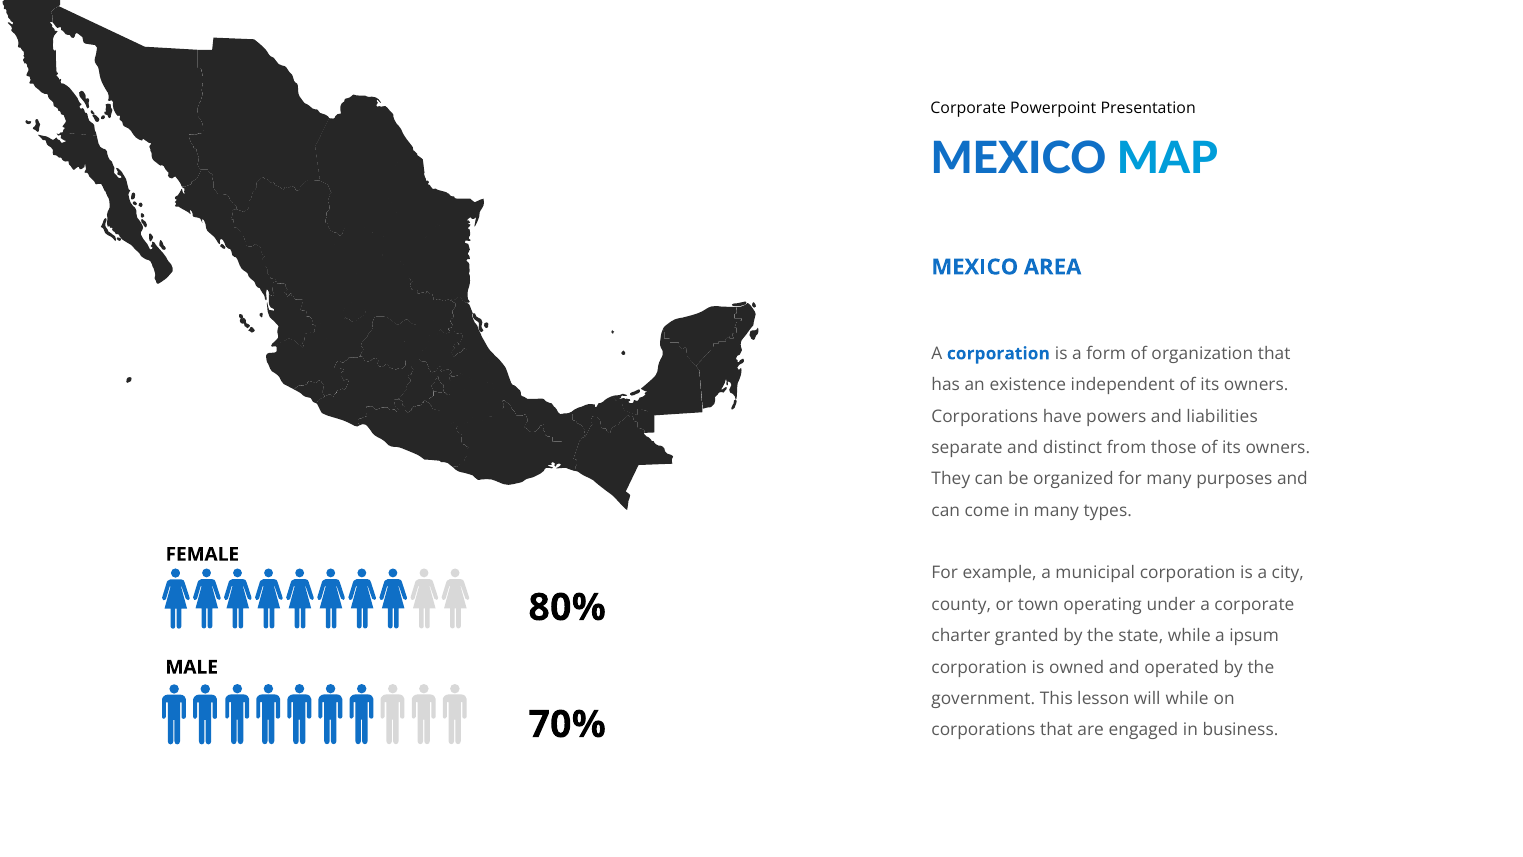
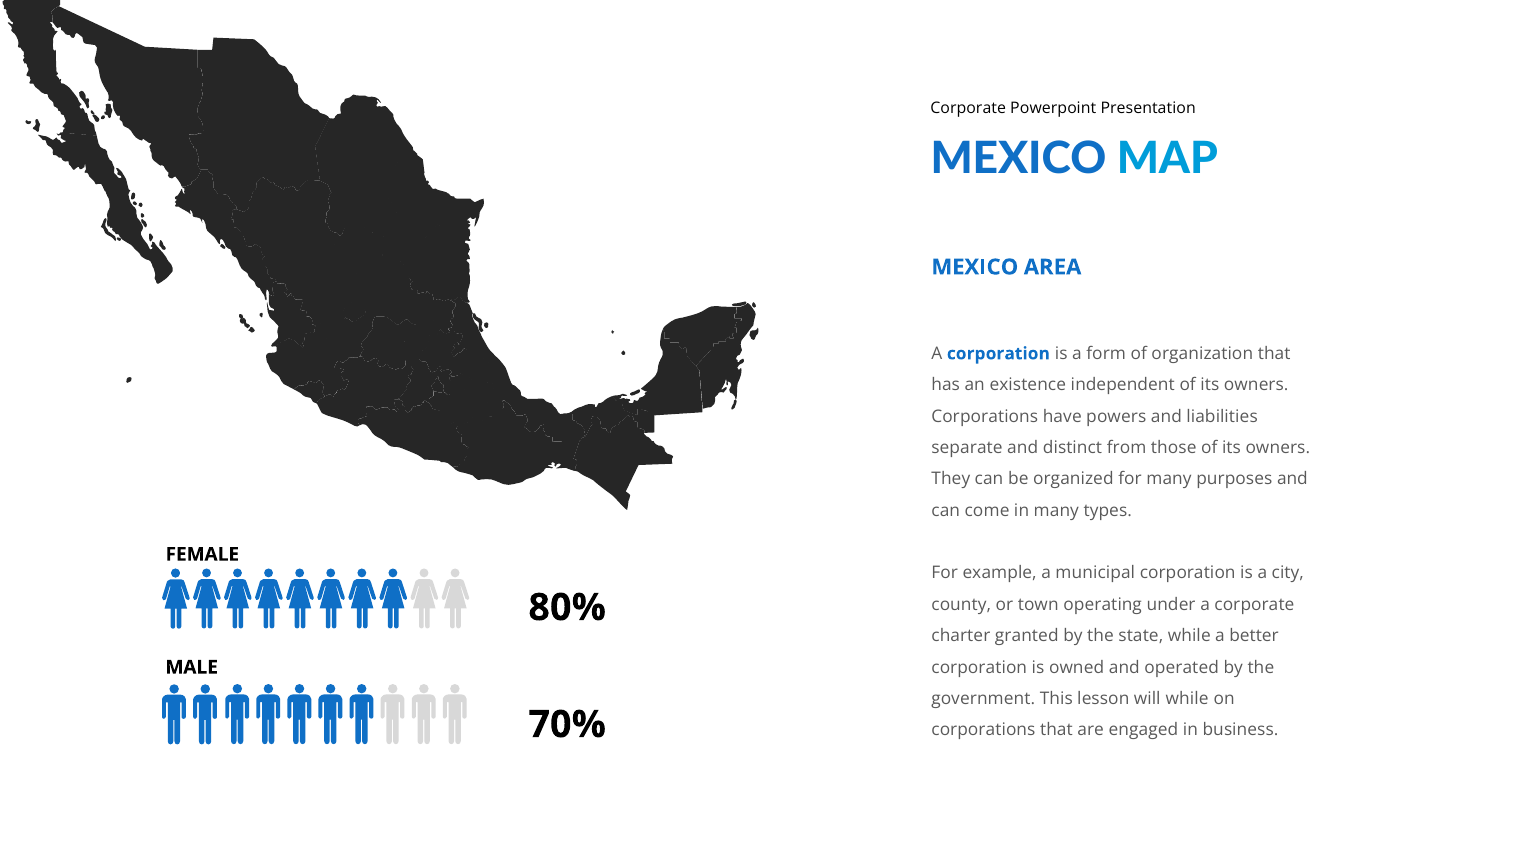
ipsum: ipsum -> better (1254, 636)
